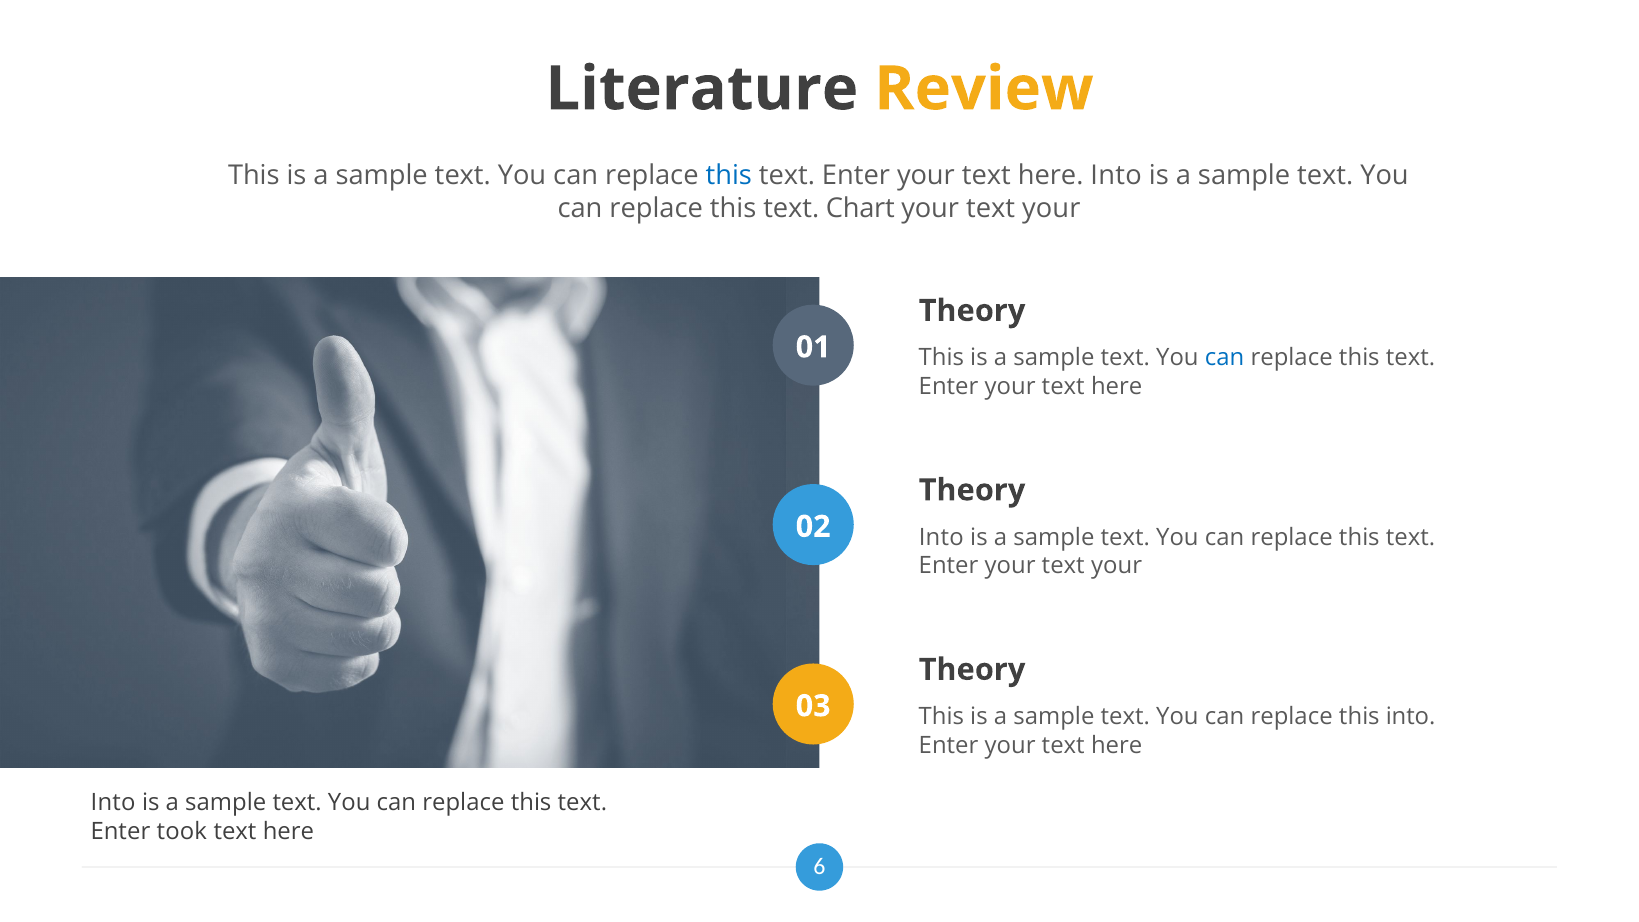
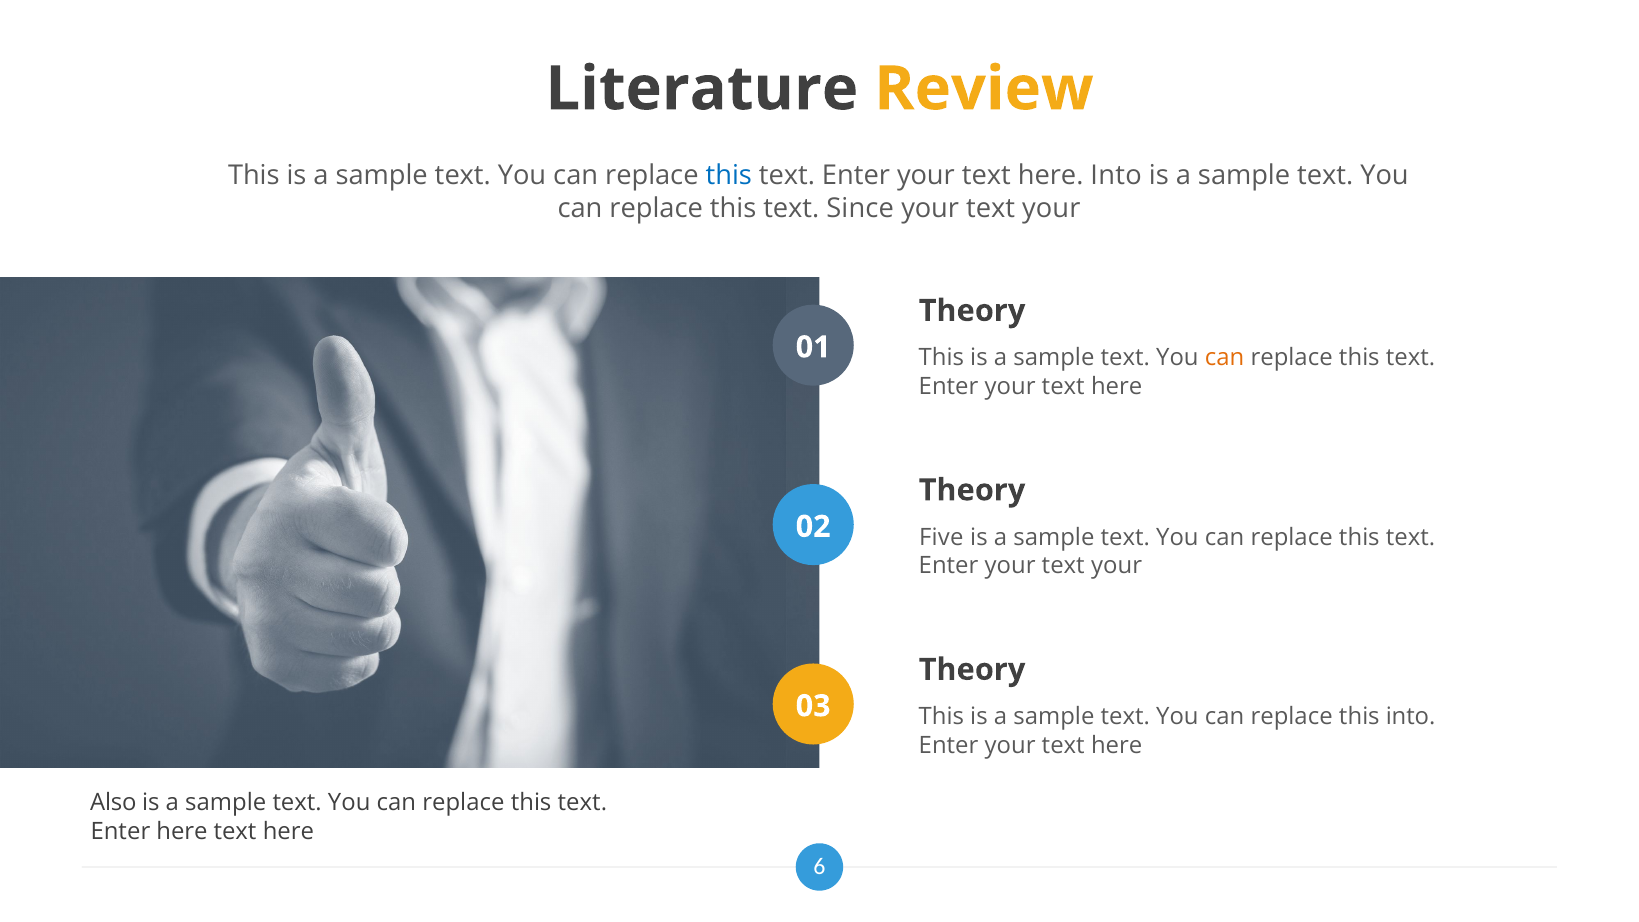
Chart: Chart -> Since (860, 208)
can colour: blue -> orange (1225, 358)
Into: Into -> Five (941, 537)
Into: Into -> Also (113, 803)
Enter took: took -> here (182, 832)
